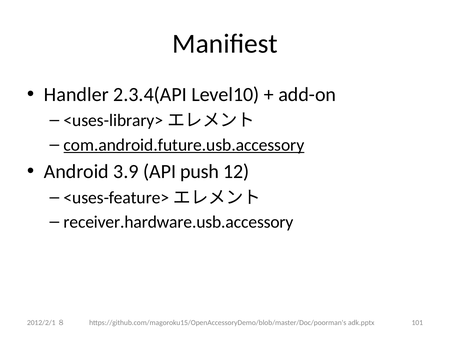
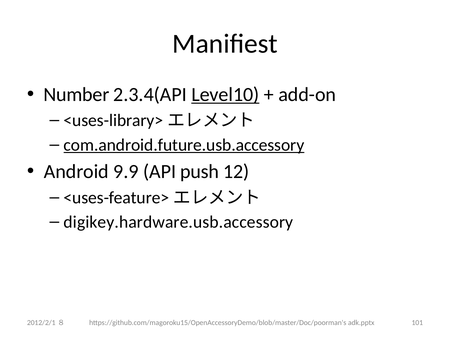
Handler: Handler -> Number (76, 94)
Level10 underline: none -> present (225, 94)
3.9: 3.9 -> 9.9 (126, 171)
receiver.hardware.usb.accessory: receiver.hardware.usb.accessory -> digikey.hardware.usb.accessory (178, 222)
